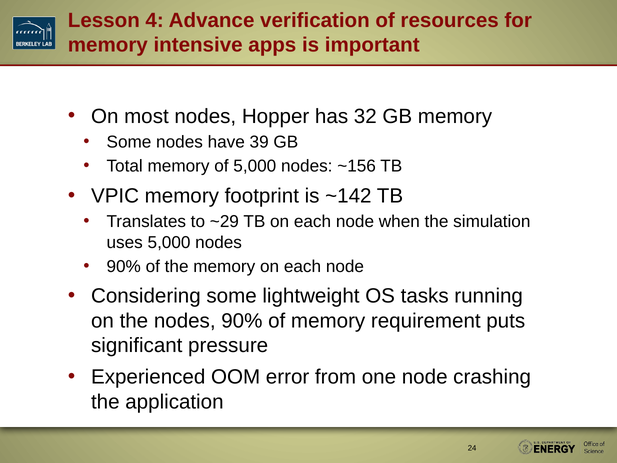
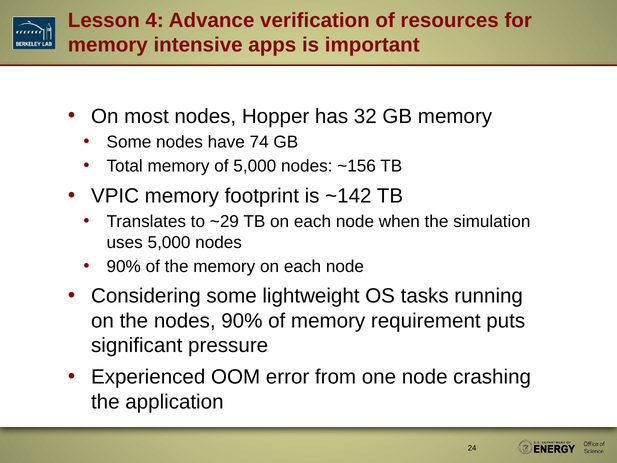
39: 39 -> 74 (259, 142)
